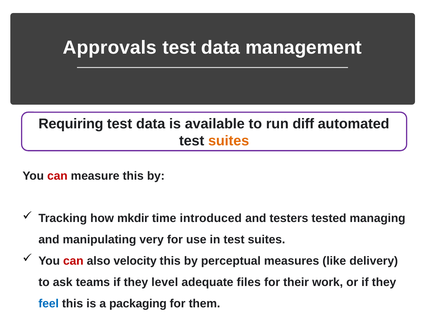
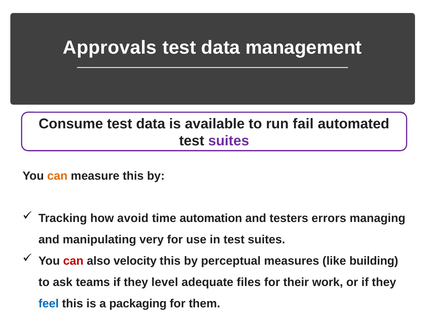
Requiring: Requiring -> Consume (71, 124)
diff: diff -> fail (303, 124)
suites colour: orange -> purple (229, 141)
can colour: red -> orange (57, 176)
mkdir: mkdir -> avoid (133, 218)
introduced: introduced -> automation (211, 218)
tested: tested -> errors (329, 218)
delivery: delivery -> building (374, 261)
